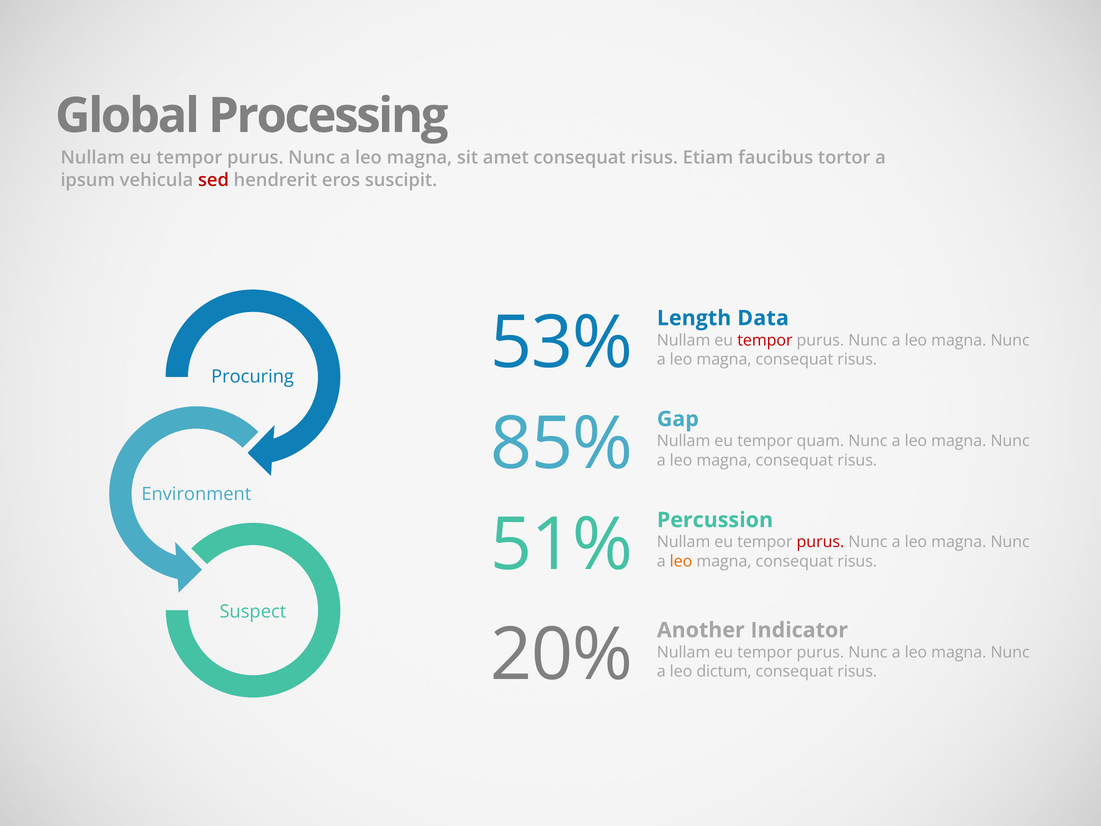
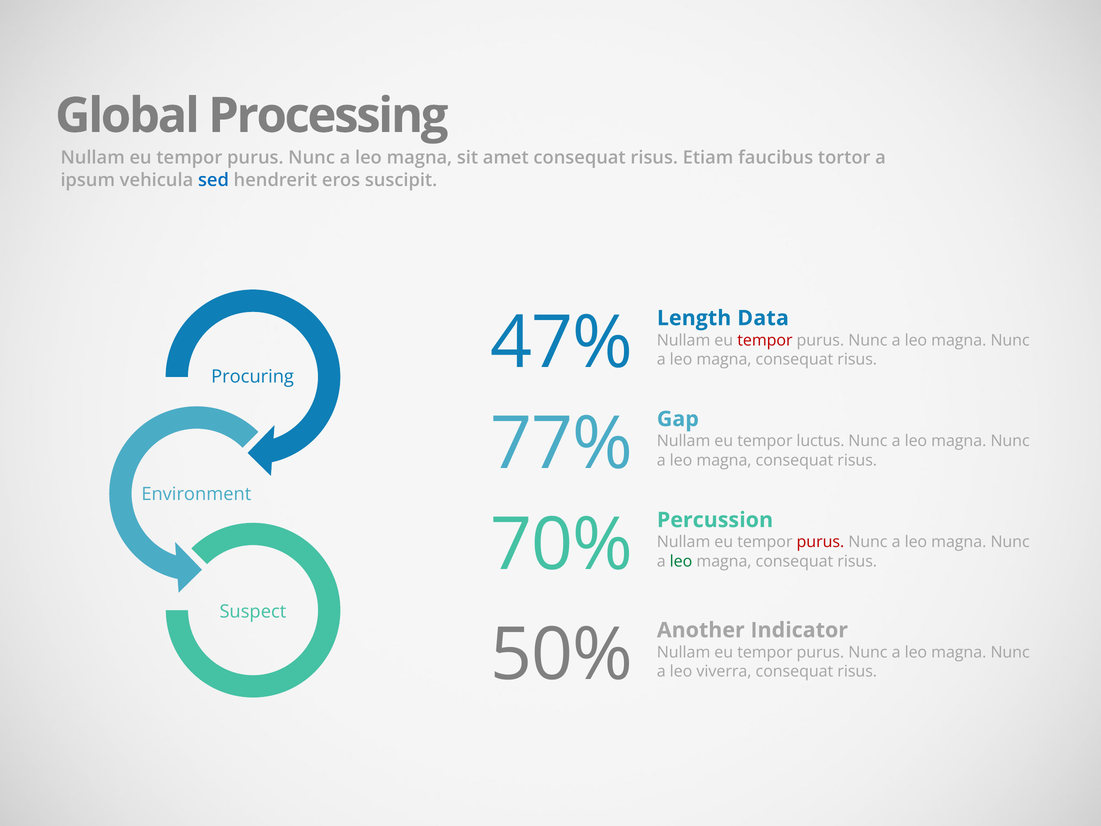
sed colour: red -> blue (213, 180)
53%: 53% -> 47% (562, 343)
85%: 85% -> 77% (562, 444)
quam: quam -> luctus (820, 441)
51%: 51% -> 70% (562, 545)
leo colour: orange -> green (681, 561)
20%: 20% -> 50% (562, 655)
dictum: dictum -> viverra (724, 671)
